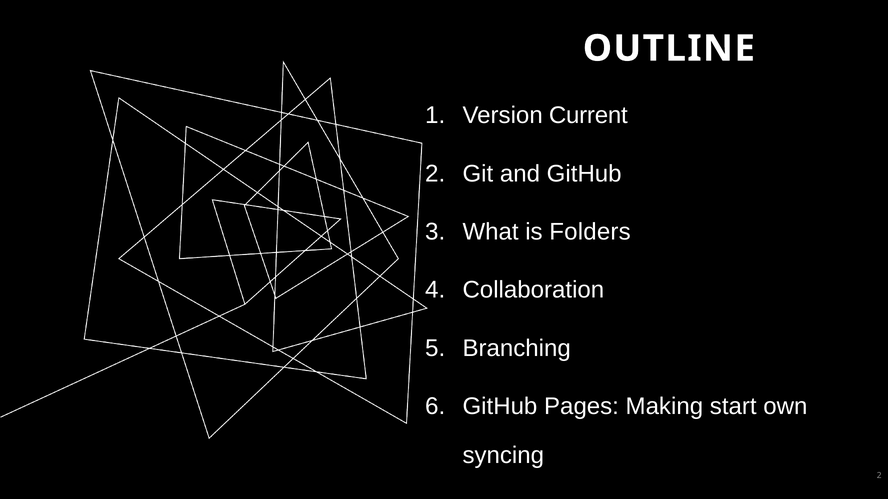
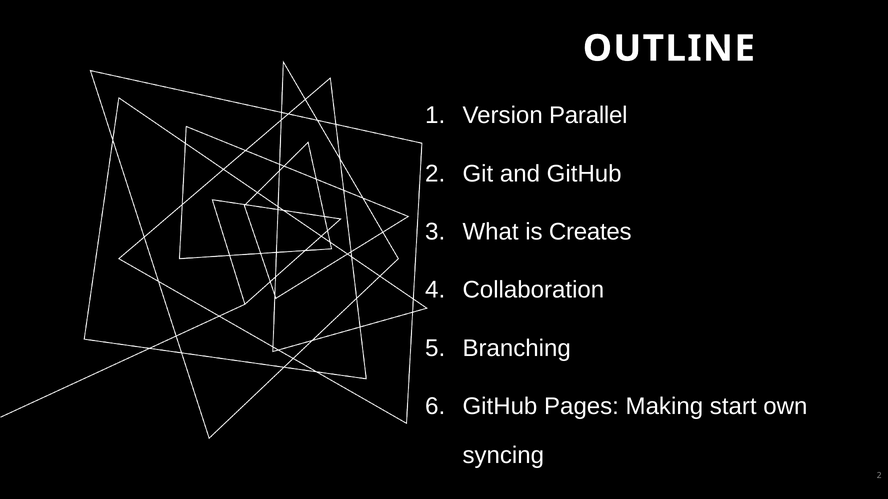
Current: Current -> Parallel (588, 115)
Folders: Folders -> Creates (590, 232)
